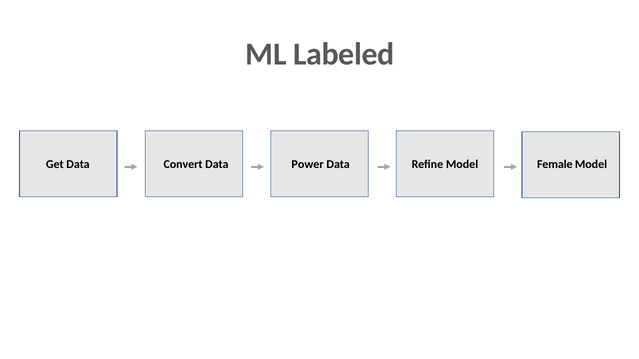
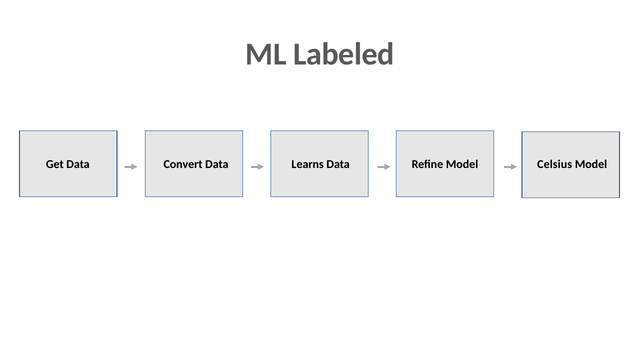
Power: Power -> Learns (308, 165)
Female: Female -> Celsius (555, 165)
